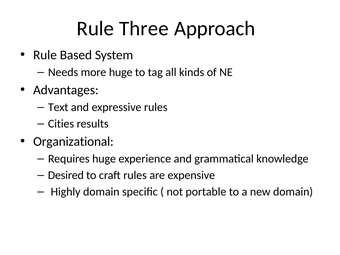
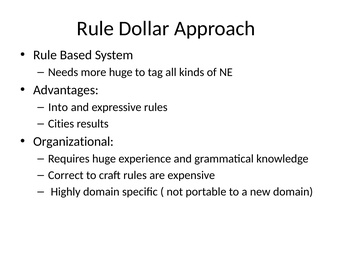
Three: Three -> Dollar (144, 28)
Text: Text -> Into (58, 107)
Desired: Desired -> Correct (66, 175)
